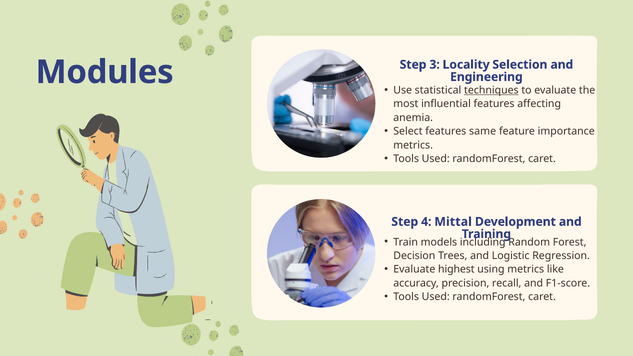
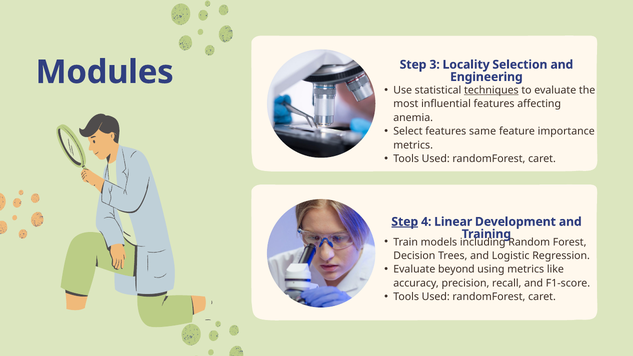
Step underline: none -> present (405, 222)
Mittal: Mittal -> Linear (453, 222)
highest: highest -> beyond (456, 270)
